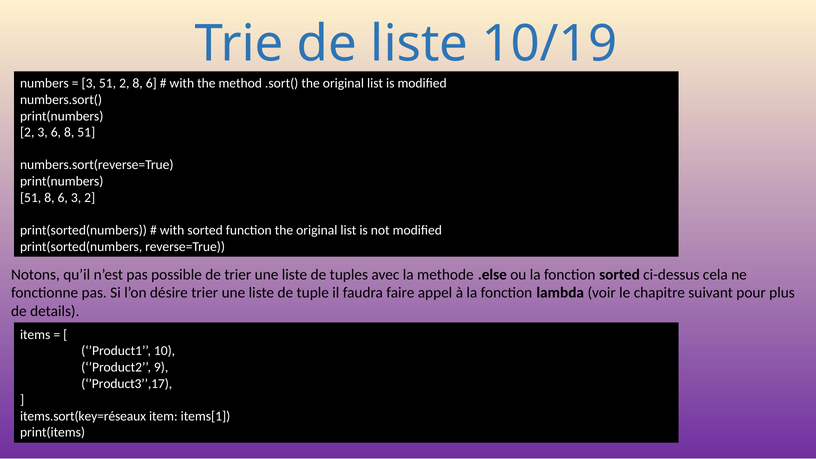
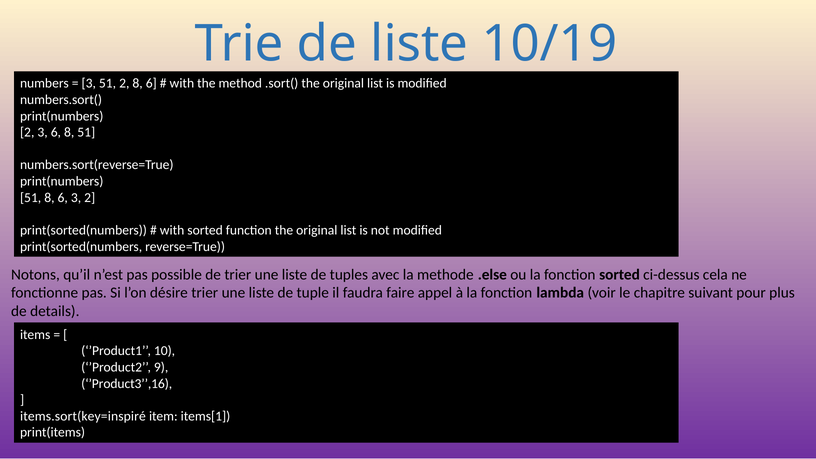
’Product3’’,17: ’Product3’’,17 -> ’Product3’’,16 (127, 384)
items.sort(key=réseaux: items.sort(key=réseaux -> items.sort(key=inspiré (83, 416)
